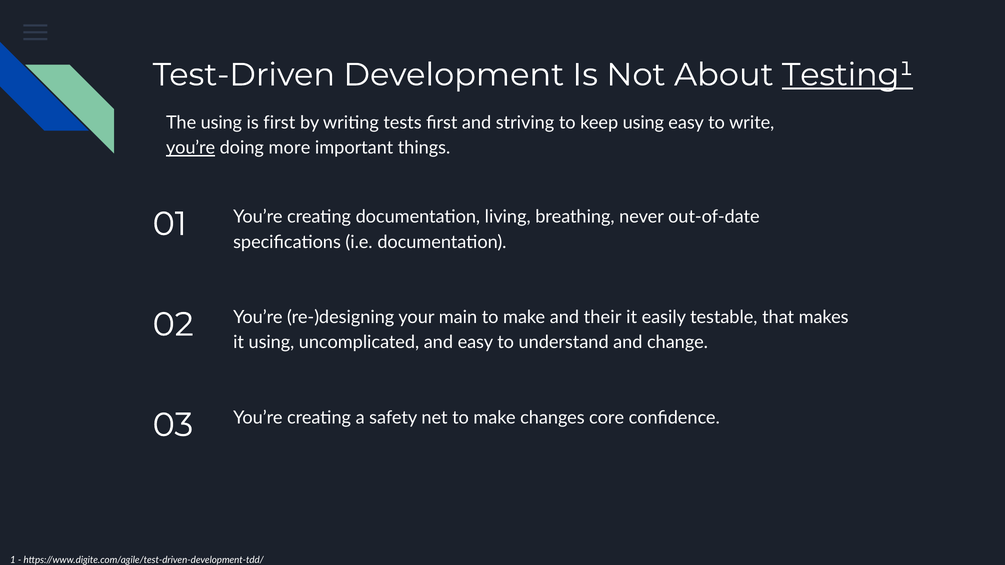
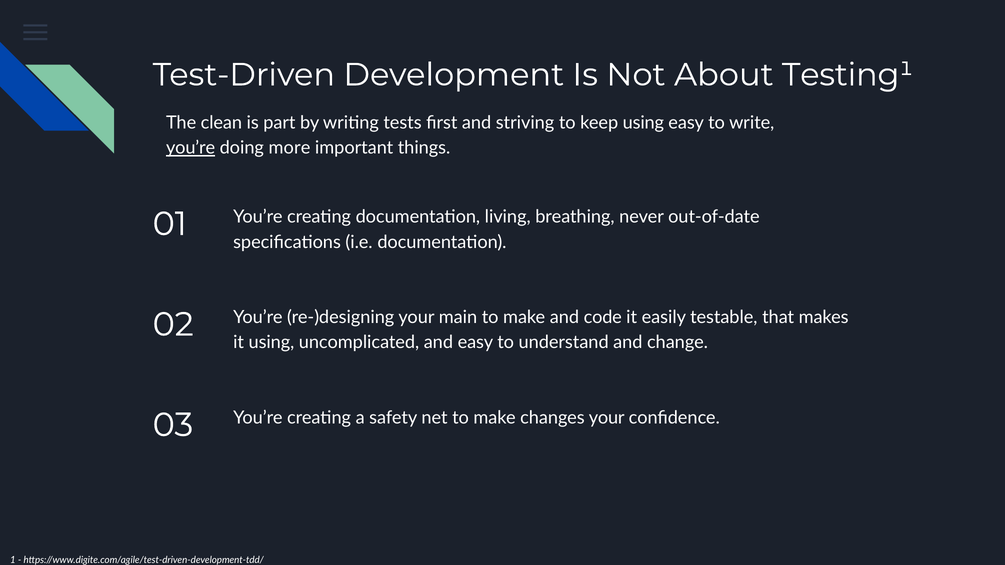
Testing¹ underline: present -> none (848, 75)
The using: using -> clean (221, 123)
is first: first -> part (279, 123)
their: their -> code (603, 318)
changes core: core -> your (607, 418)
